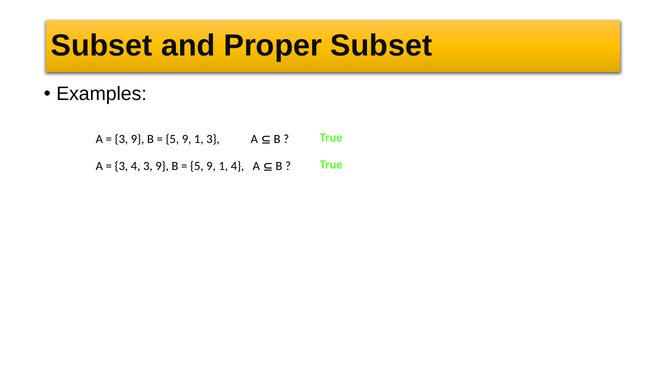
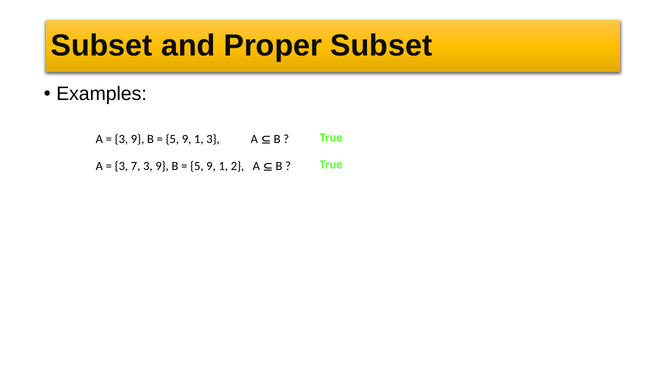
3 4: 4 -> 7 (136, 166)
1 4: 4 -> 2 (238, 166)
